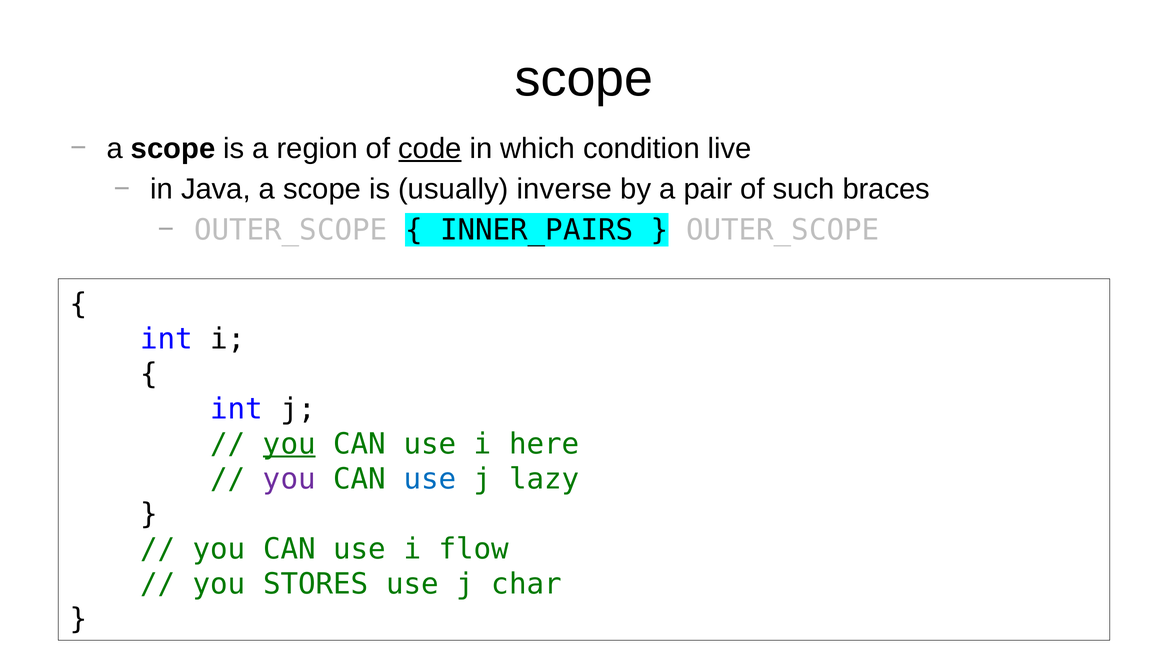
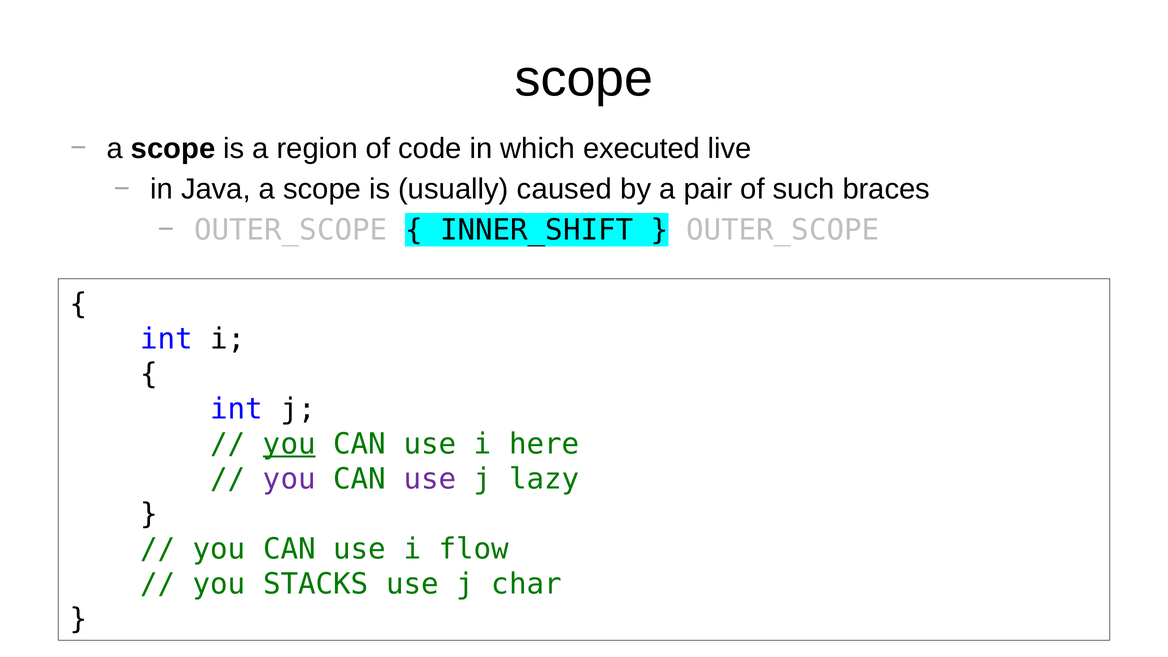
code underline: present -> none (430, 148)
condition: condition -> executed (642, 148)
inverse: inverse -> caused (564, 189)
INNER_PAIRS: INNER_PAIRS -> INNER_SHIFT (537, 230)
use colour: blue -> purple (430, 479)
STORES: STORES -> STACKS (316, 584)
